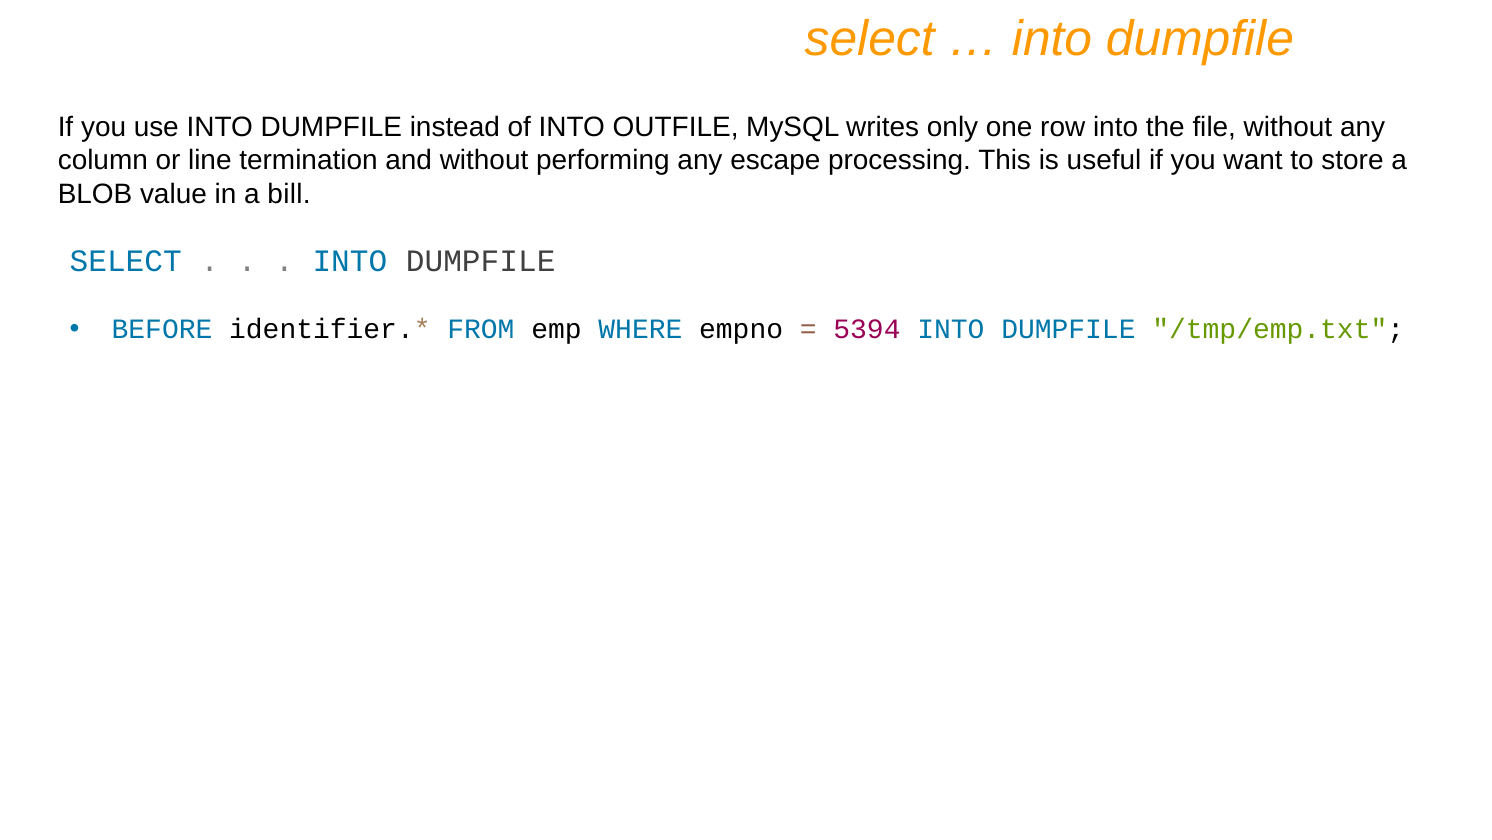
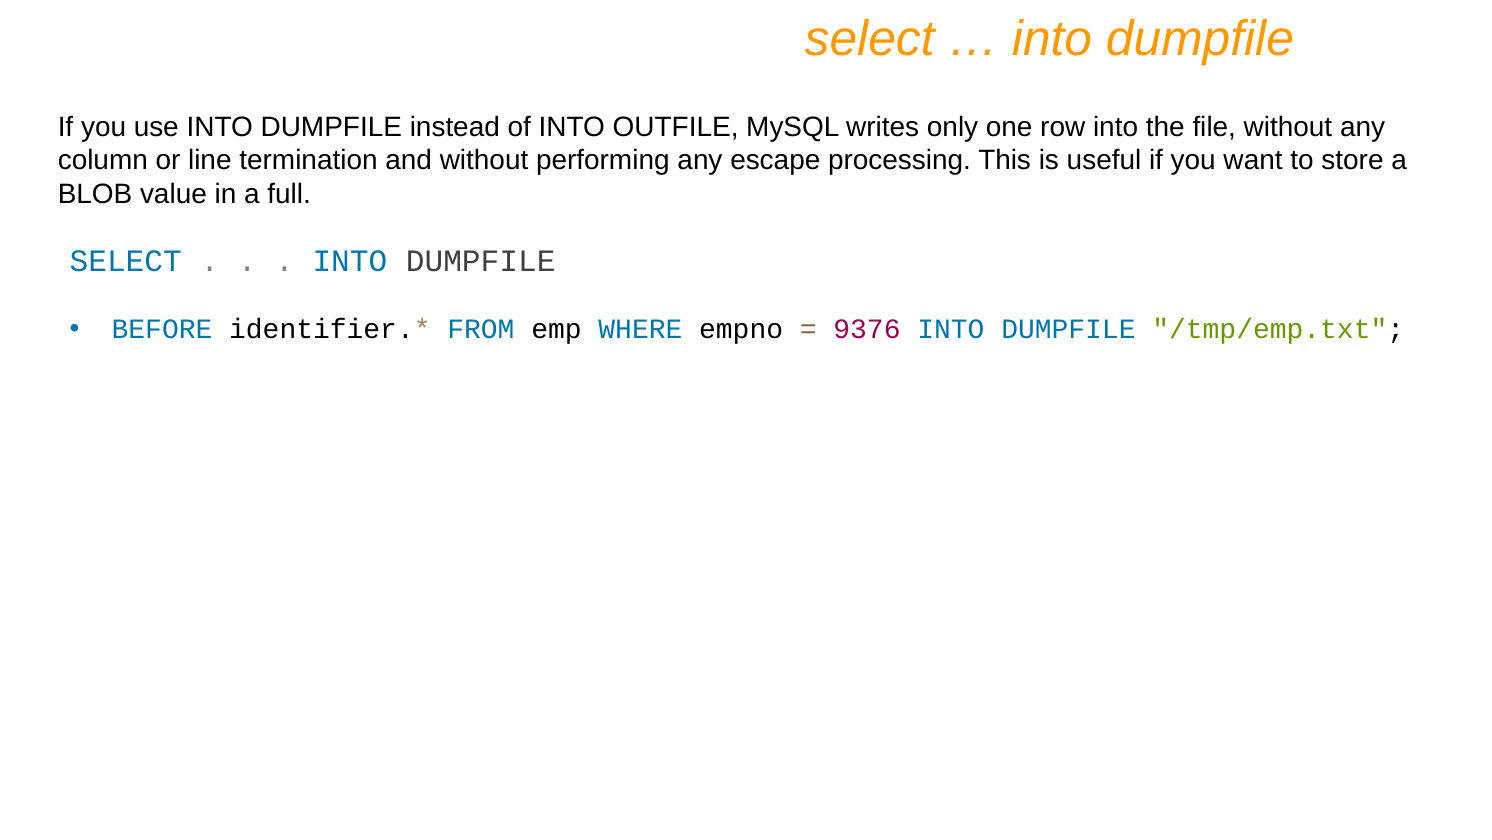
bill: bill -> full (289, 194)
5394: 5394 -> 9376 (867, 329)
